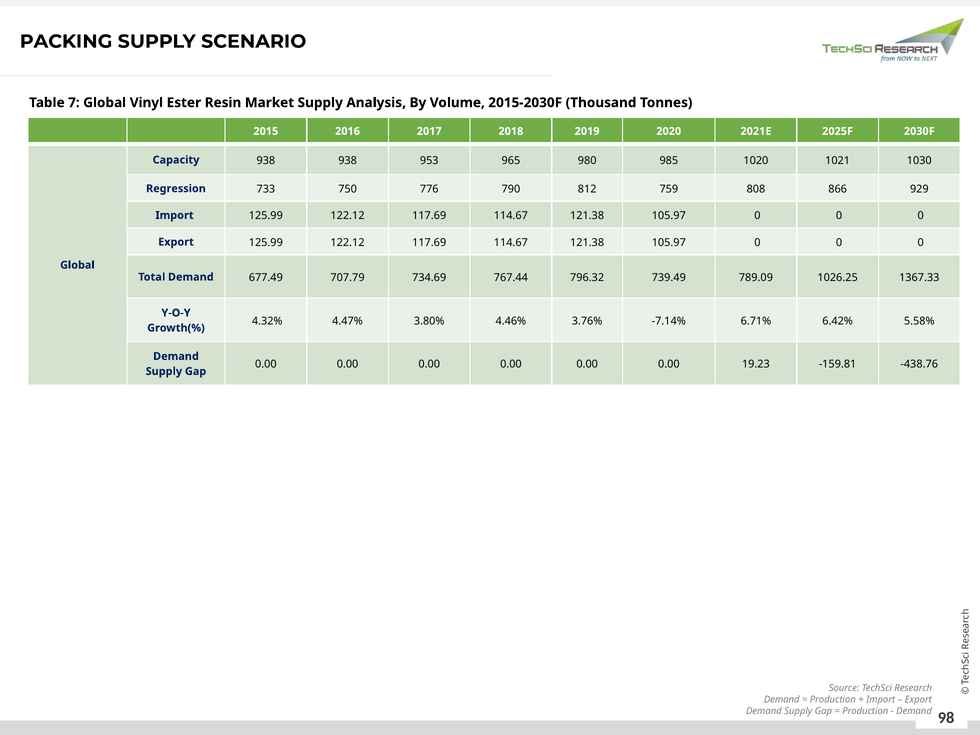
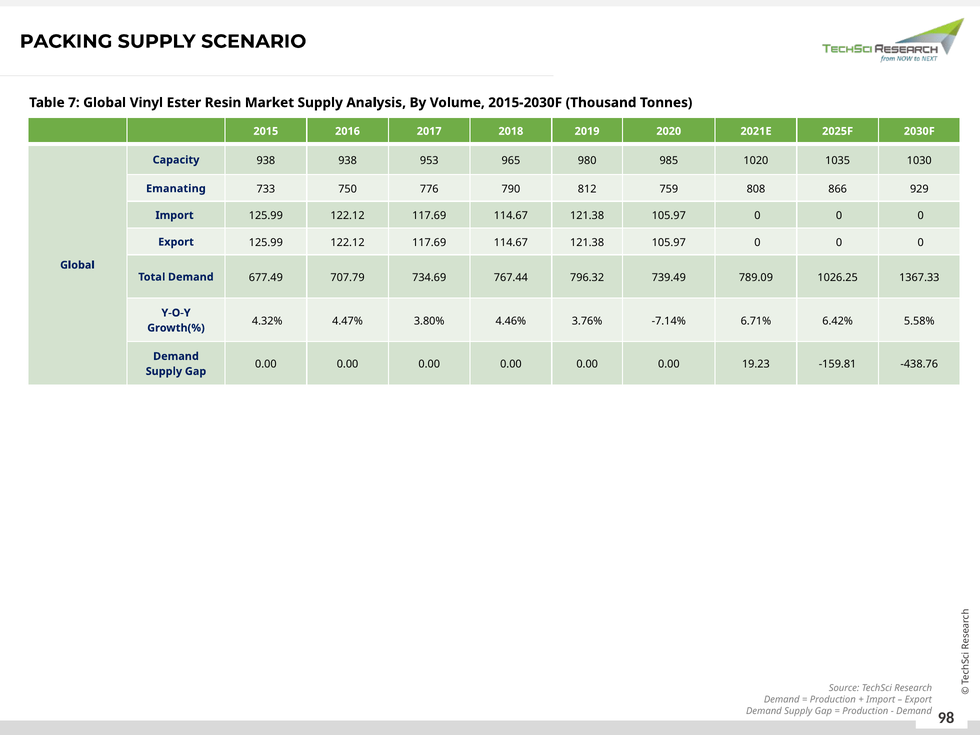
1021: 1021 -> 1035 (838, 160)
Regression: Regression -> Emanating (176, 189)
